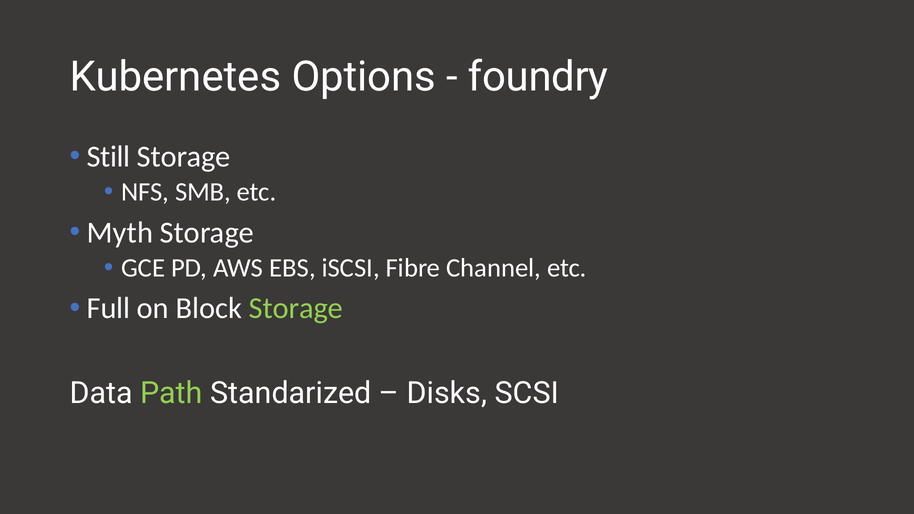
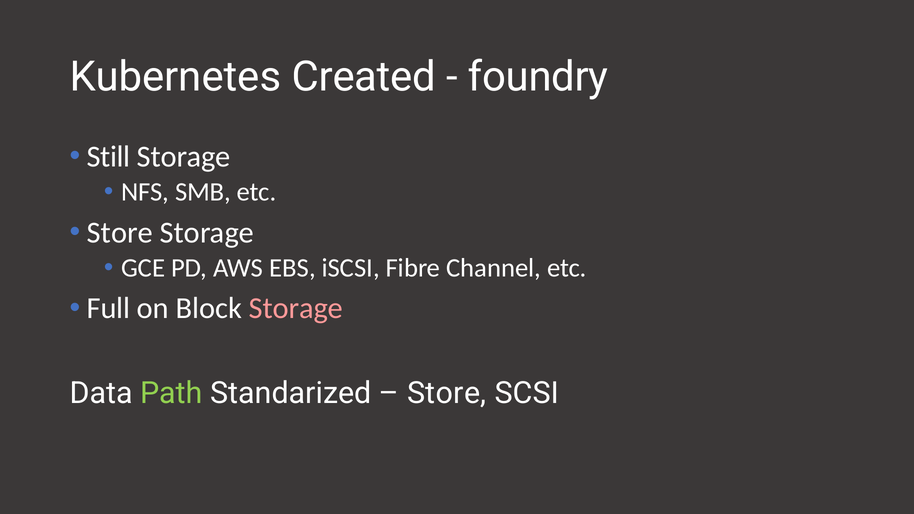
Options: Options -> Created (364, 77)
Myth: Myth -> Store (120, 233)
Storage colour: light green -> pink (296, 308)
Disks: Disks -> Store (447, 393)
